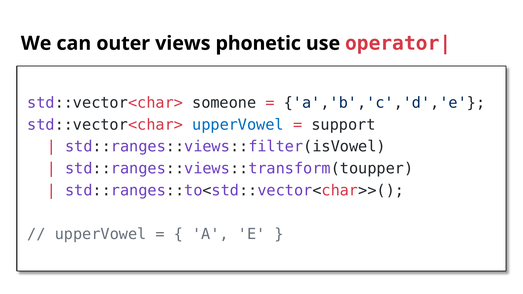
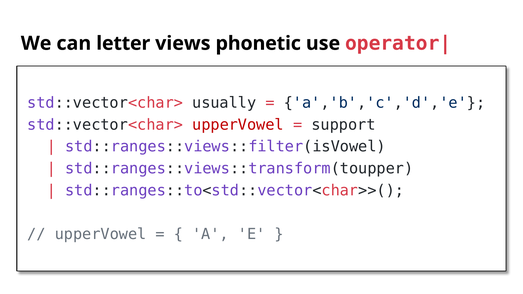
outer: outer -> letter (123, 43)
someone: someone -> usually (224, 103)
upperVowel colour: blue -> red (238, 125)
